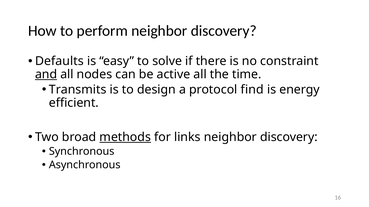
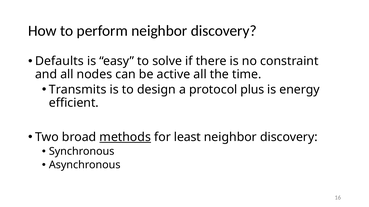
and underline: present -> none (46, 75)
find: find -> plus (252, 90)
links: links -> least (187, 137)
